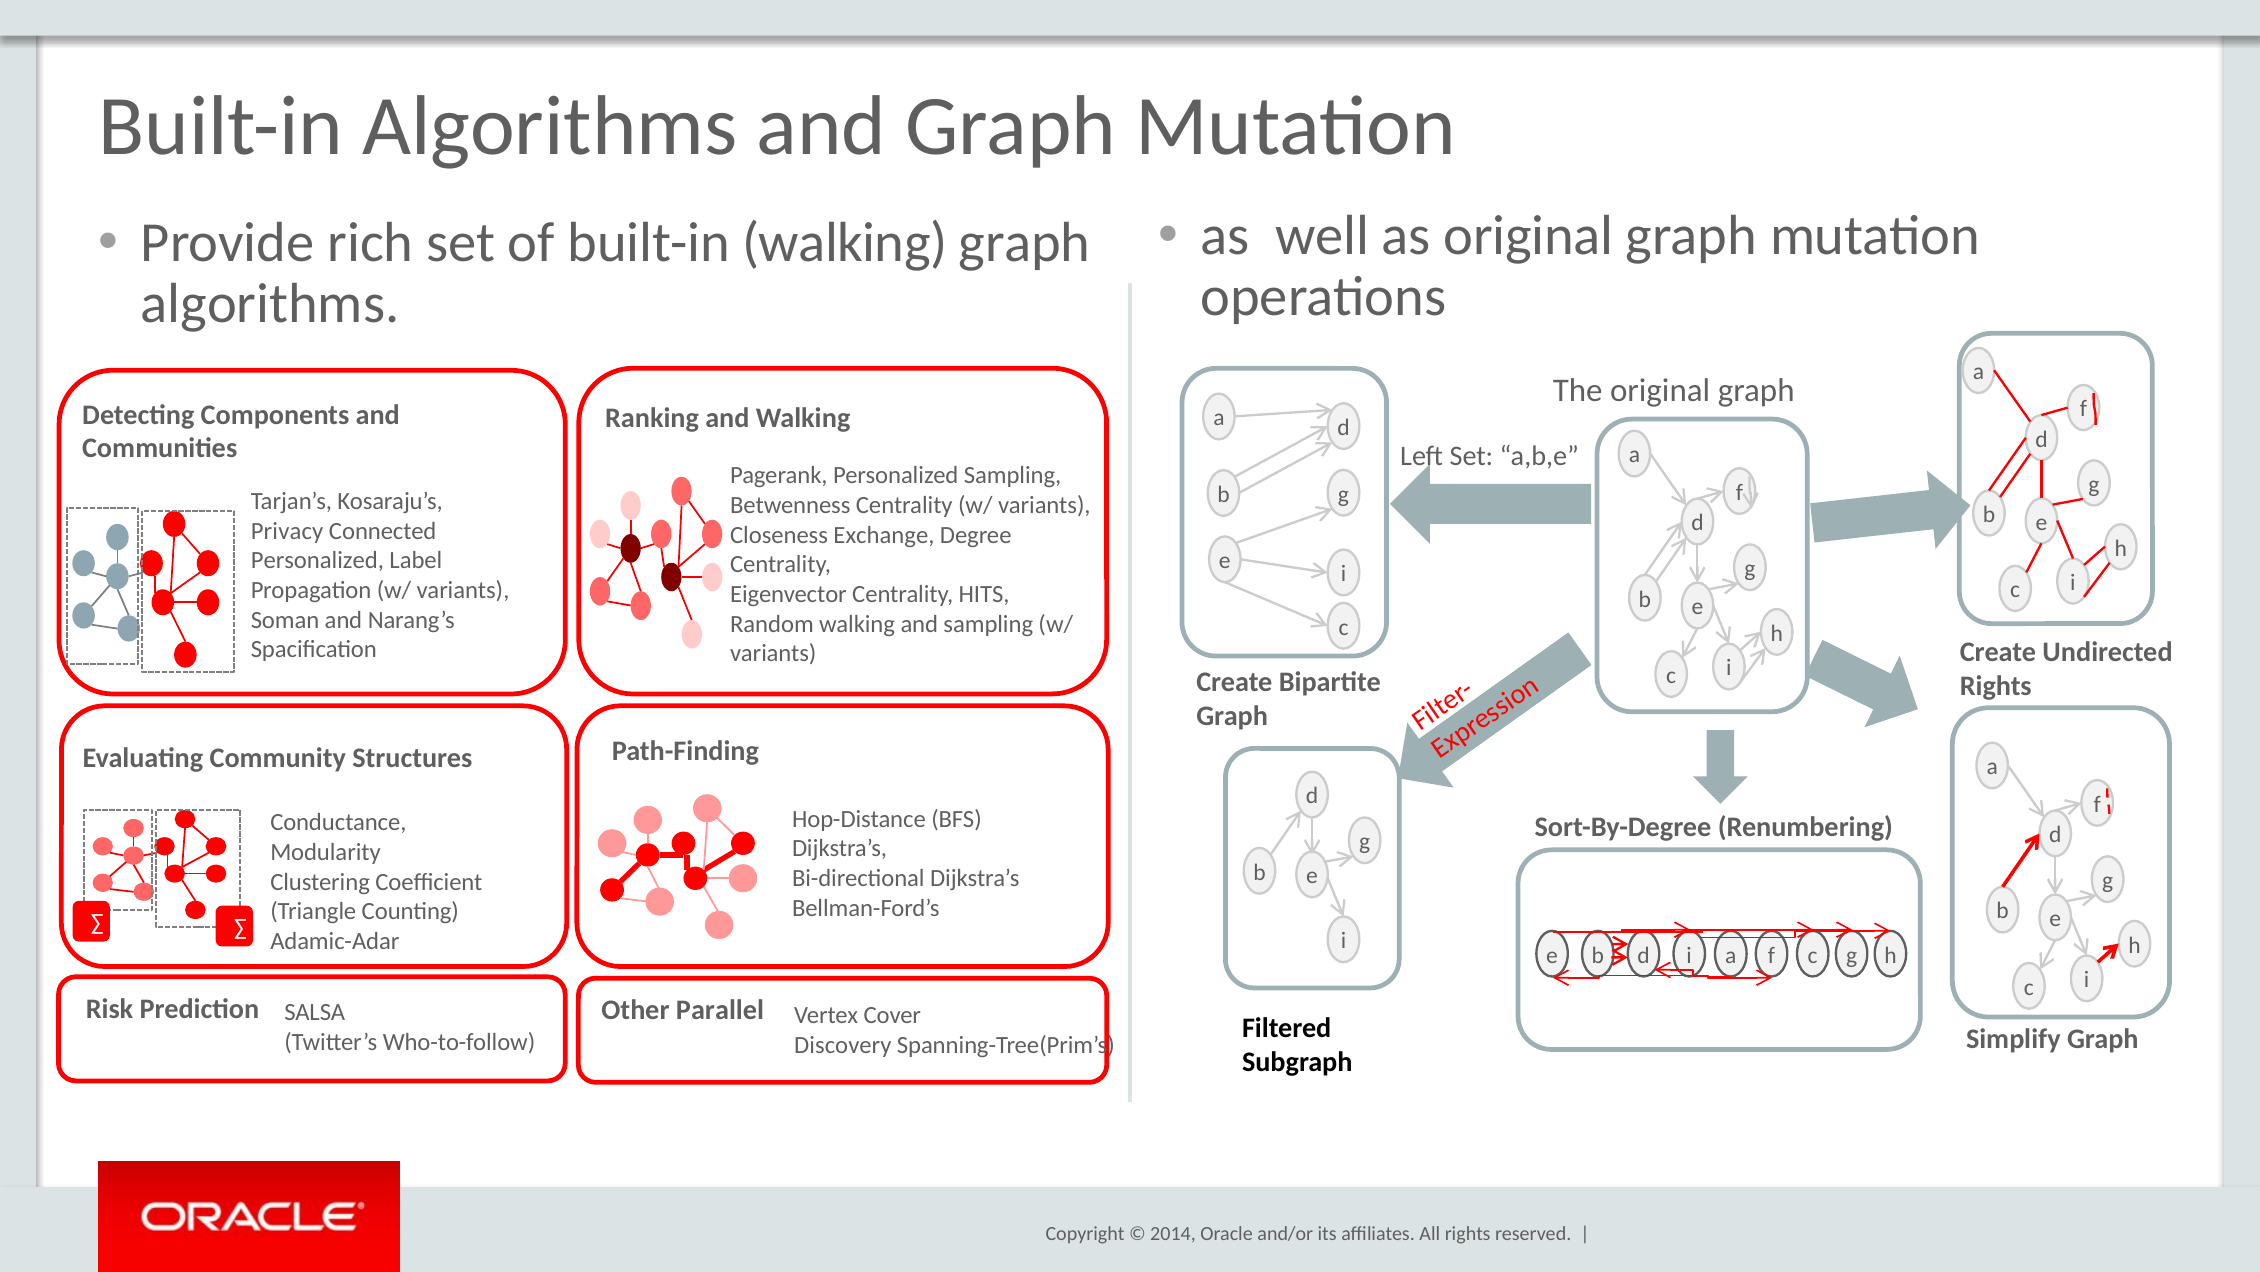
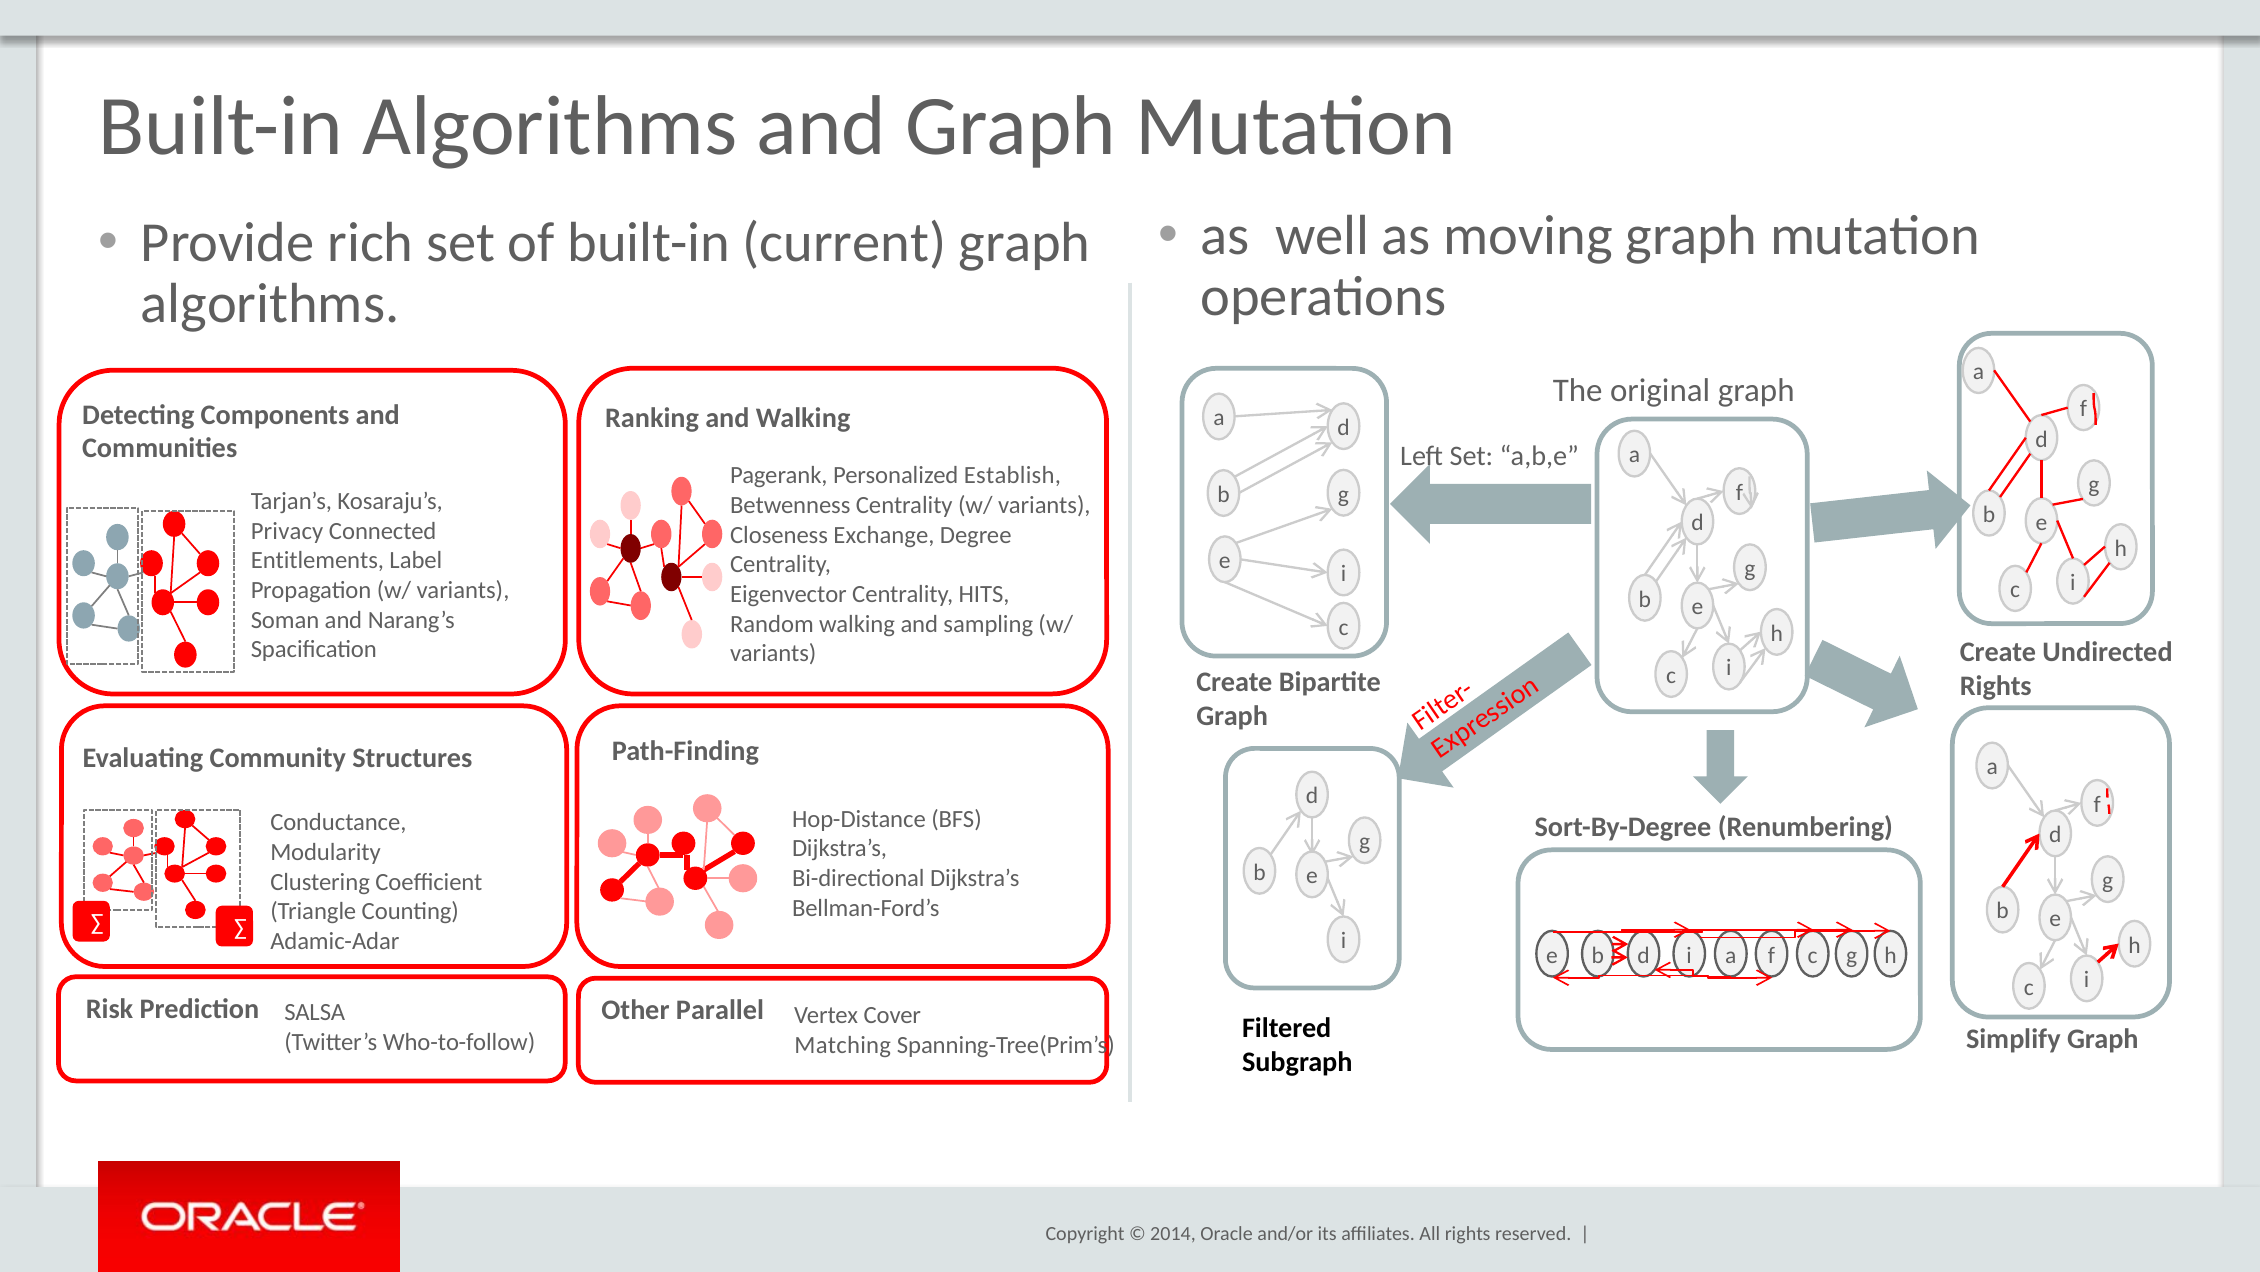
as original: original -> moving (1528, 236)
built-in walking: walking -> current (844, 243)
Personalized Sampling: Sampling -> Establish (1012, 476)
Personalized: Personalized -> Entitlements (317, 561)
Discovery: Discovery -> Matching (843, 1045)
